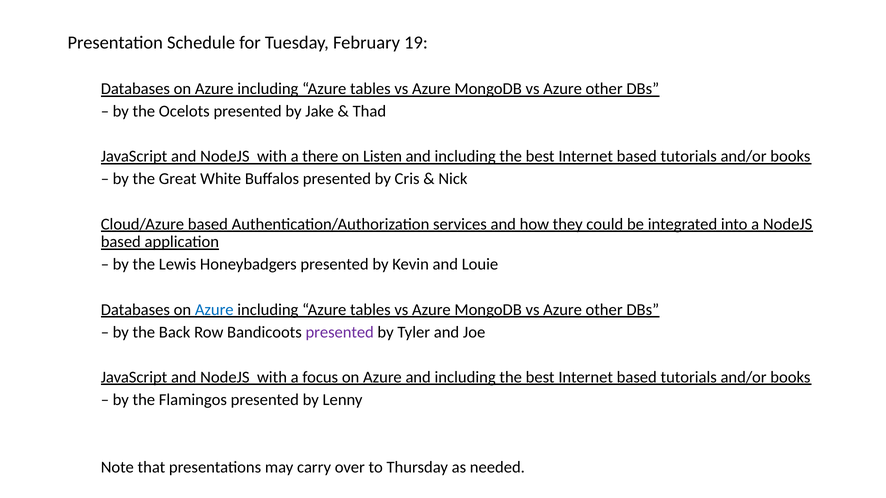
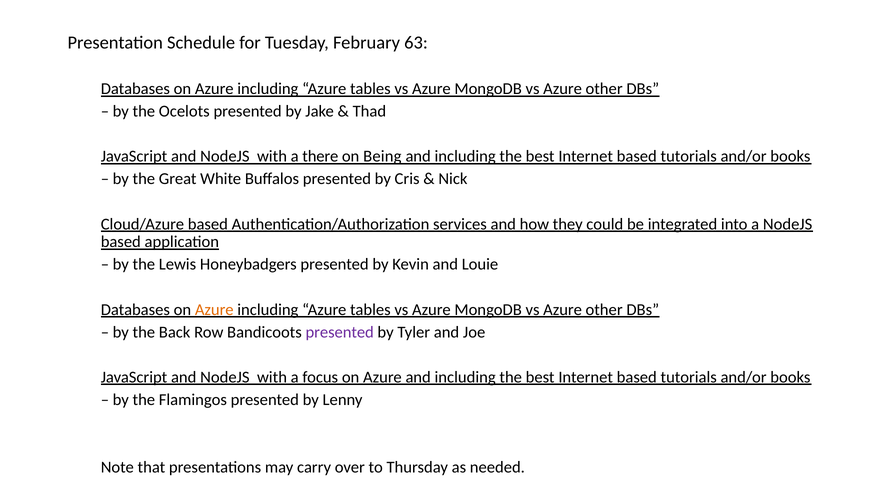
19: 19 -> 63 (416, 43)
Listen: Listen -> Being (382, 157)
Azure colour: blue -> orange (214, 310)
